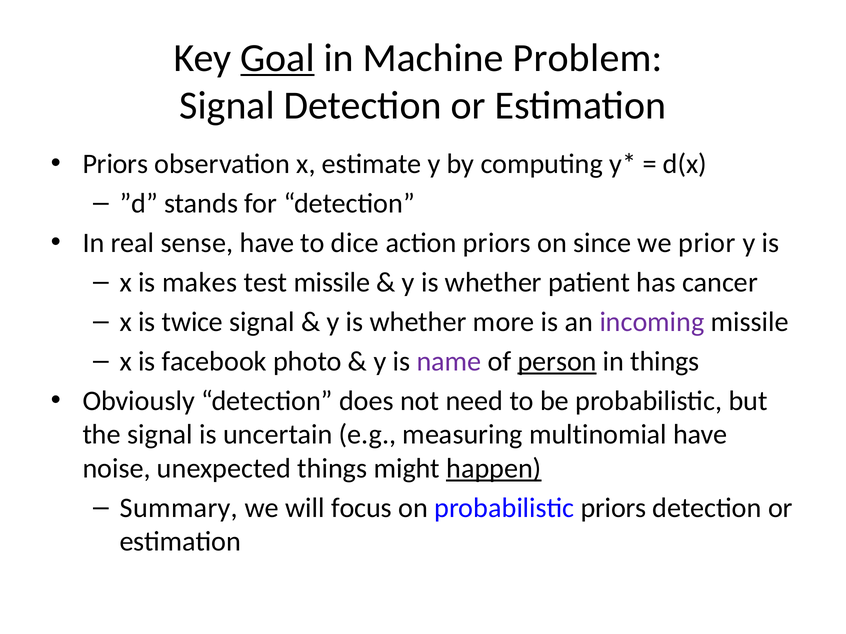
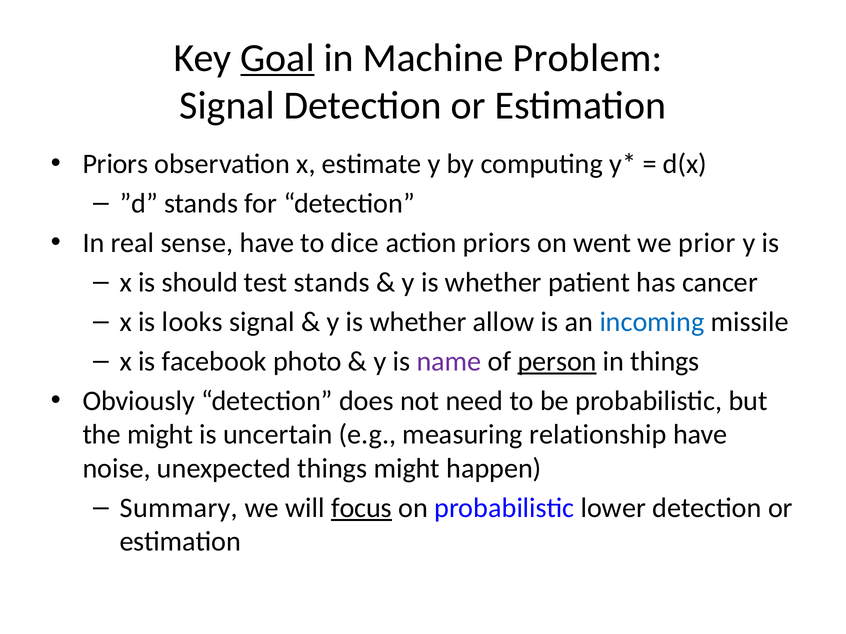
since: since -> went (602, 243)
makes: makes -> should (200, 283)
test missile: missile -> stands (332, 283)
twice: twice -> looks (192, 322)
more: more -> allow (504, 322)
incoming colour: purple -> blue (652, 322)
the signal: signal -> might (160, 435)
multinomial: multinomial -> relationship (598, 435)
happen underline: present -> none (494, 469)
focus underline: none -> present (362, 508)
probabilistic priors: priors -> lower (613, 508)
